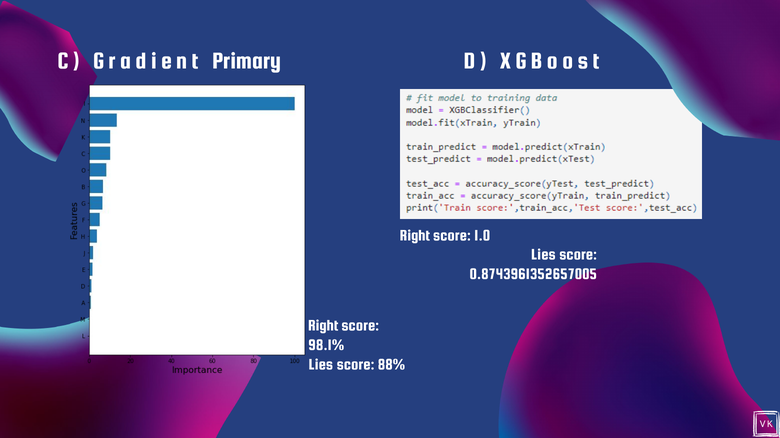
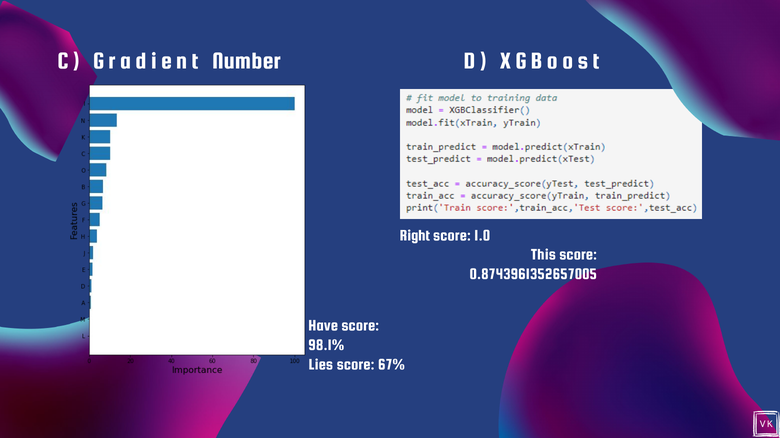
Primary: Primary -> Number (246, 61)
Lies: Lies -> This (543, 255)
Right: Right -> Have (323, 326)
88%: 88% -> 67% (391, 365)
